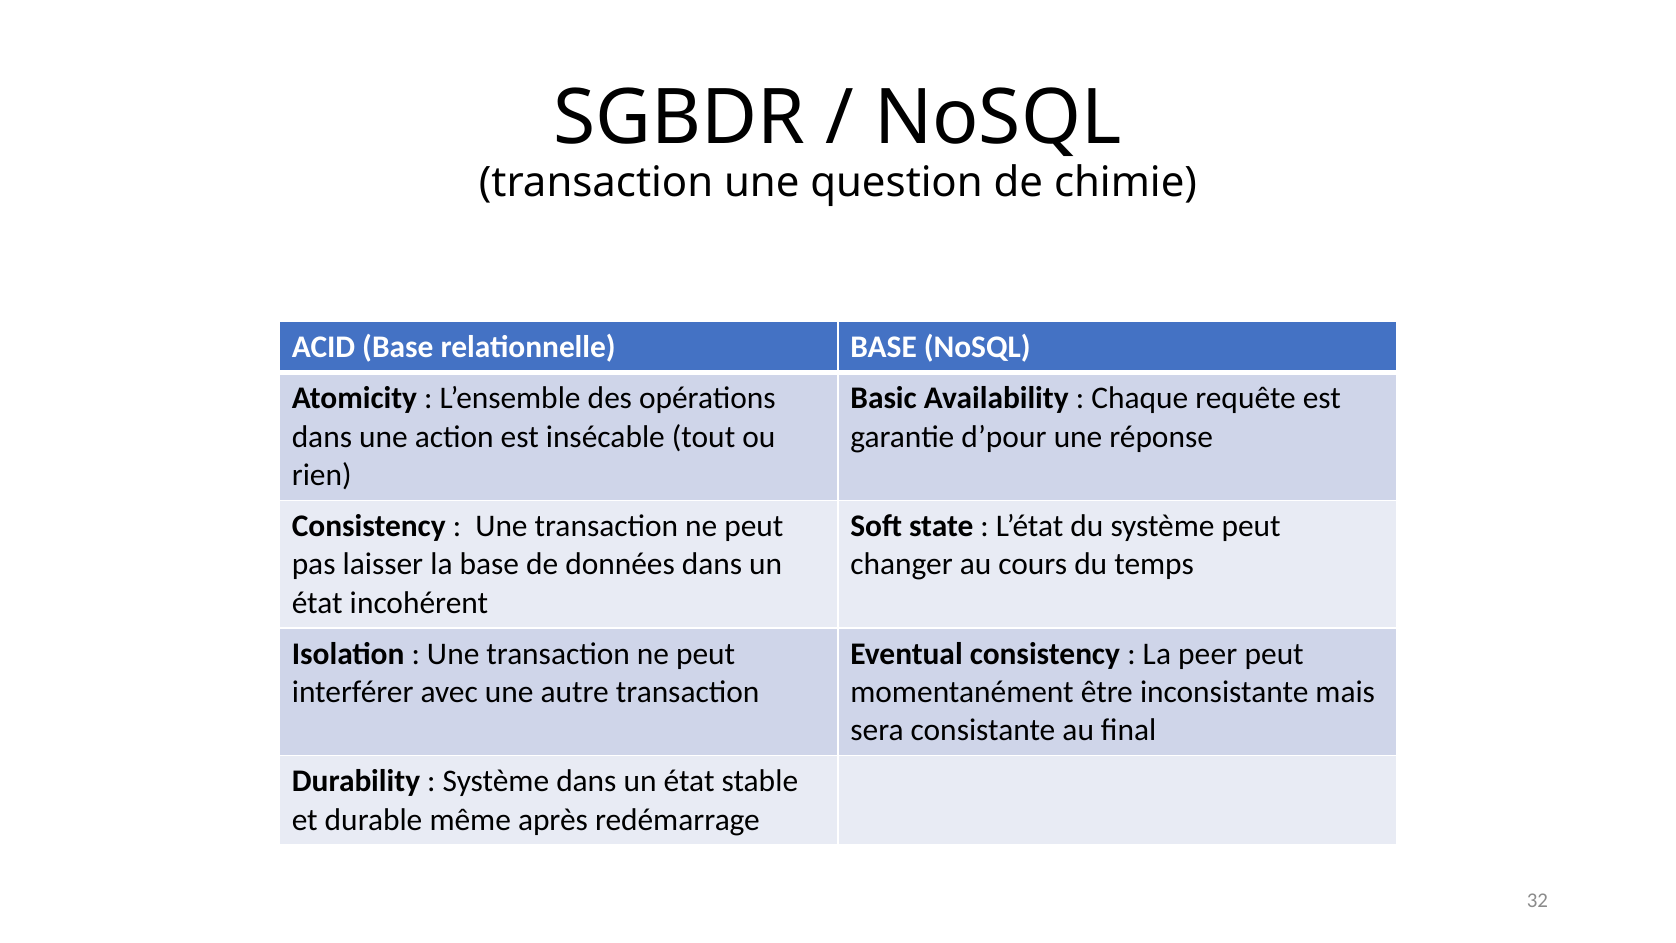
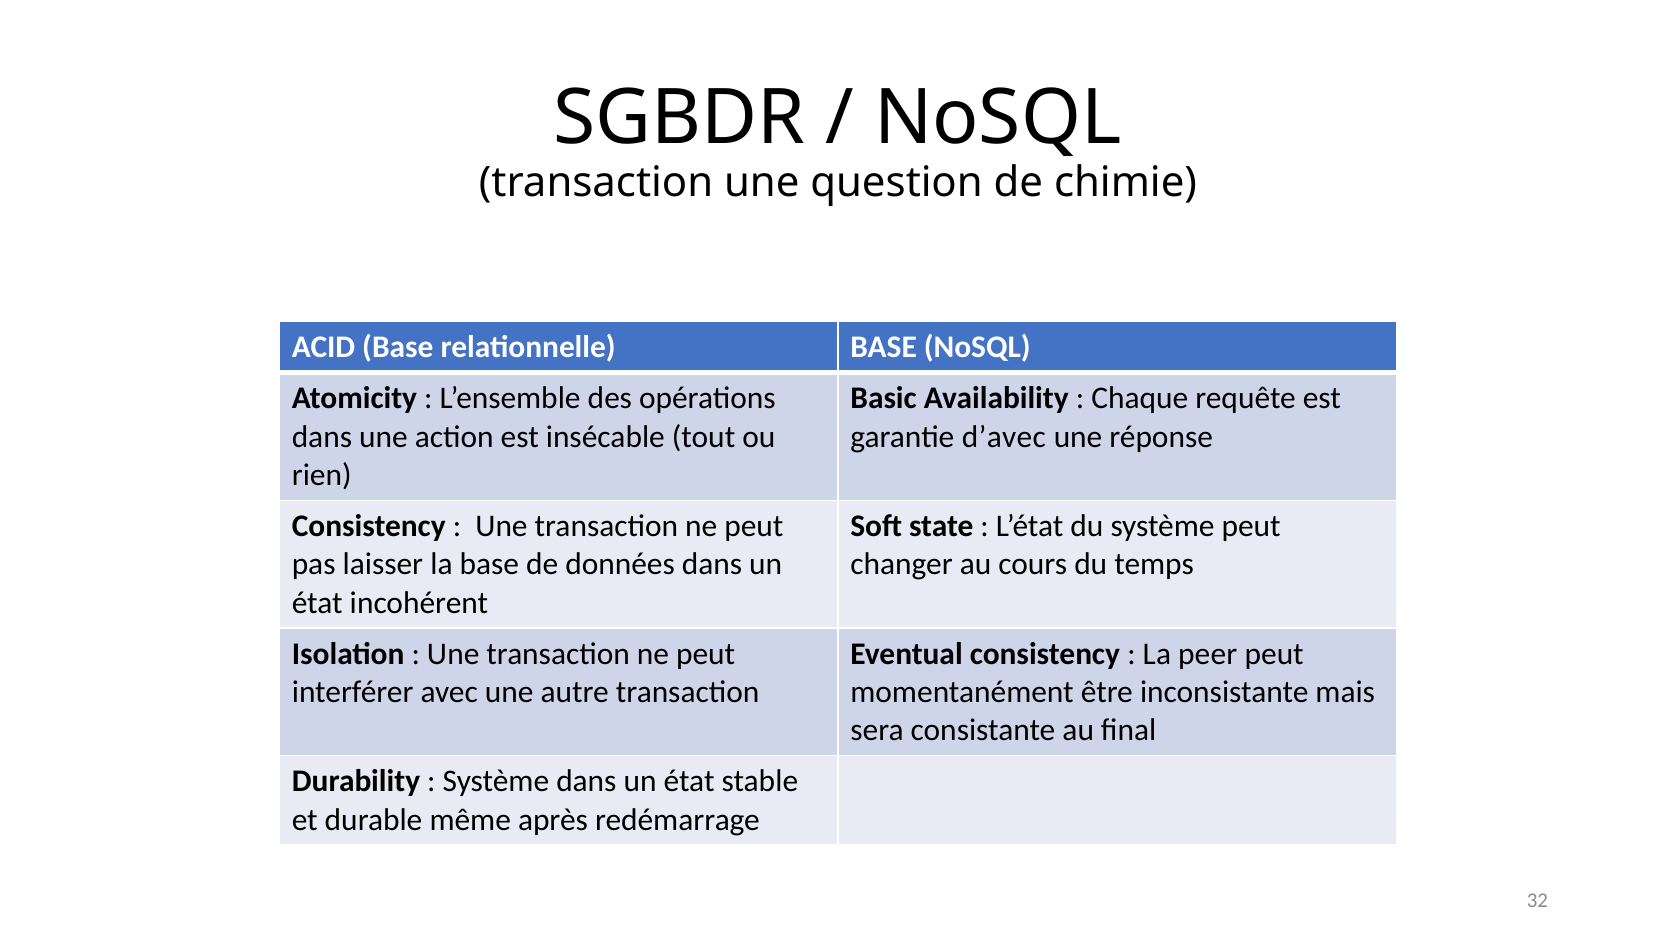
d’pour: d’pour -> d’avec (1004, 437)
